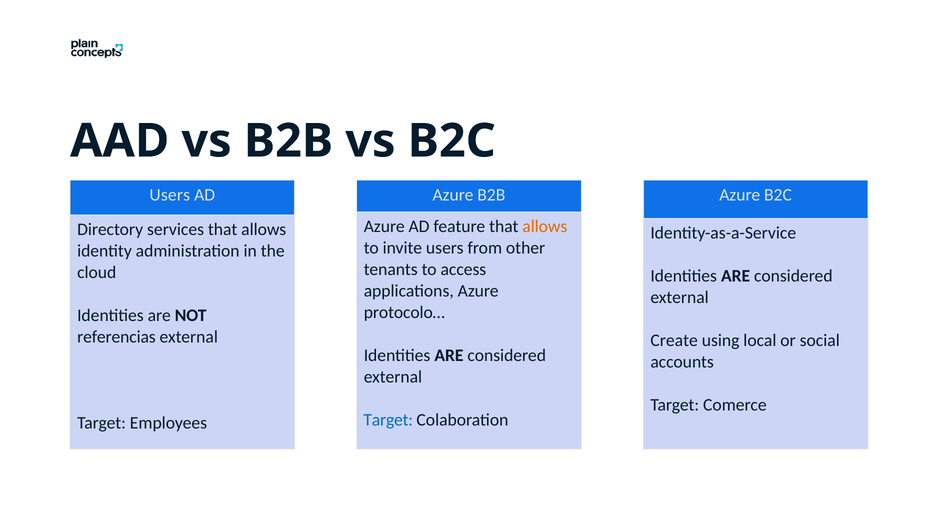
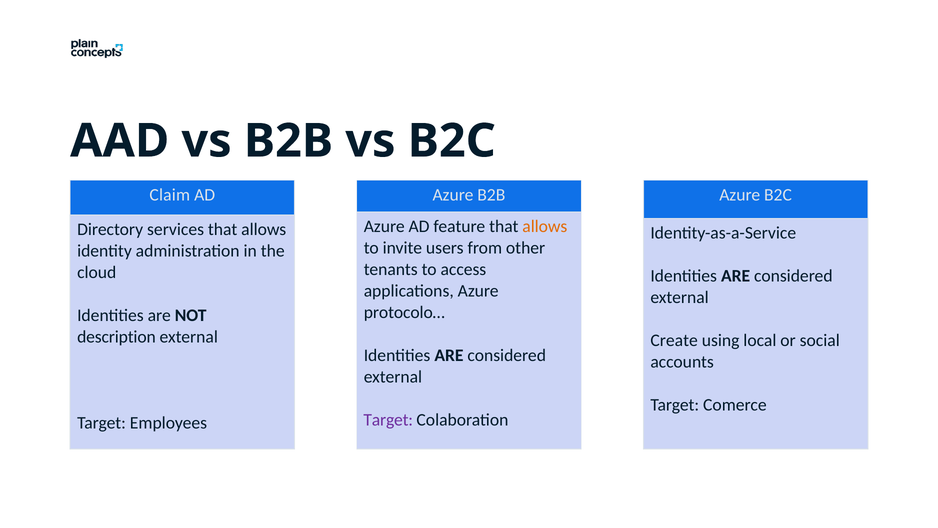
Users: Users -> Claim (170, 195)
referencias: referencias -> description (116, 337)
Target colour: blue -> purple (388, 420)
